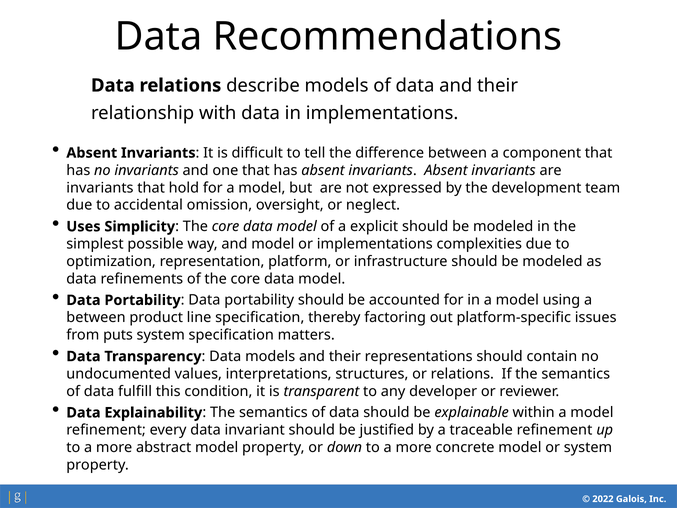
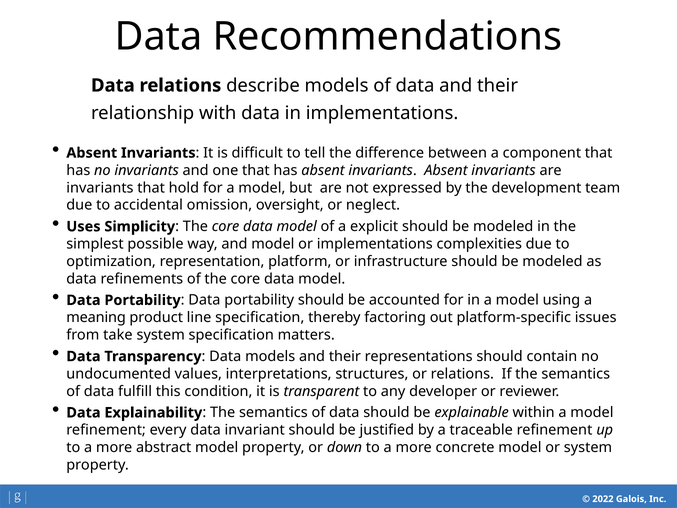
between: between -> meaning (96, 317)
puts: puts -> take (118, 335)
